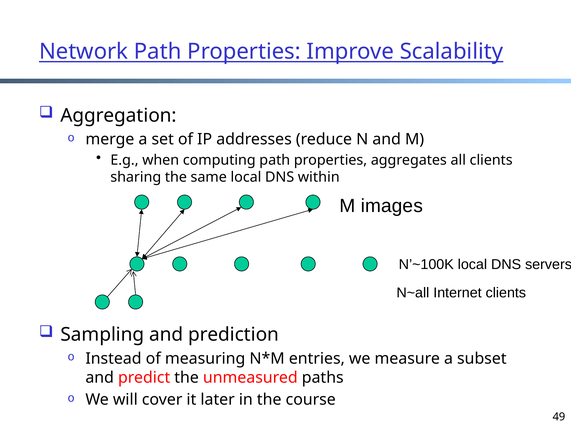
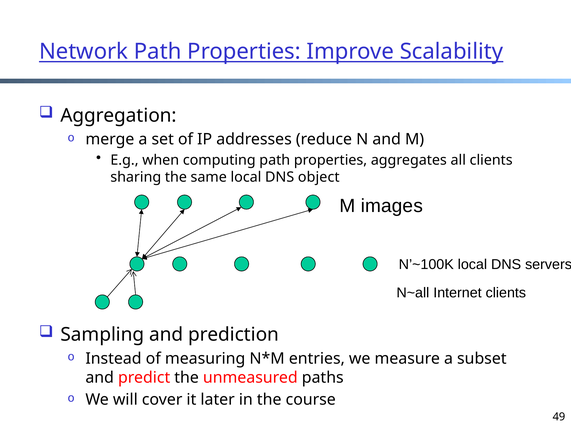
within: within -> object (319, 177)
